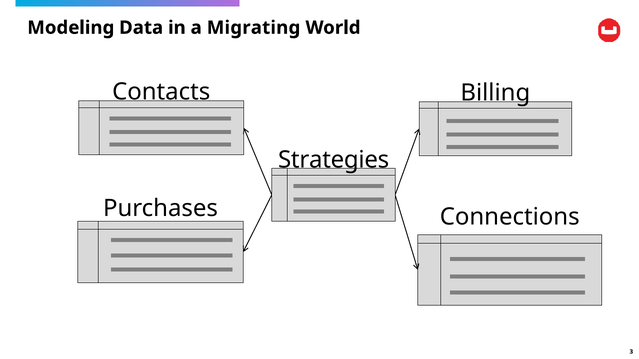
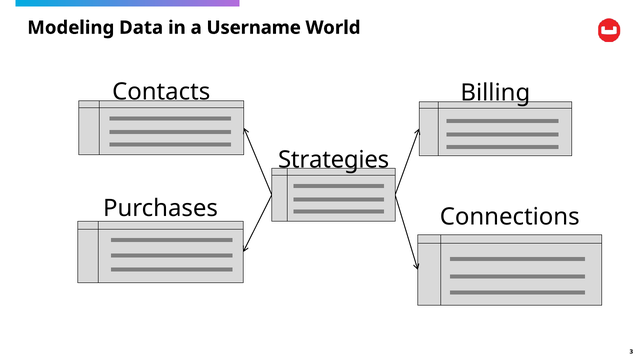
Migrating: Migrating -> Username (254, 28)
